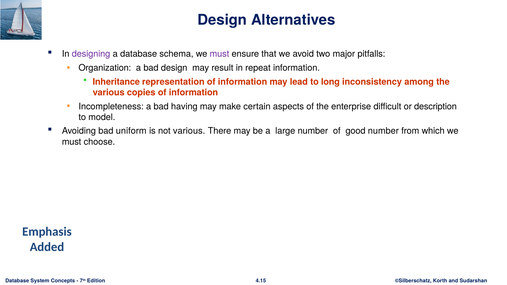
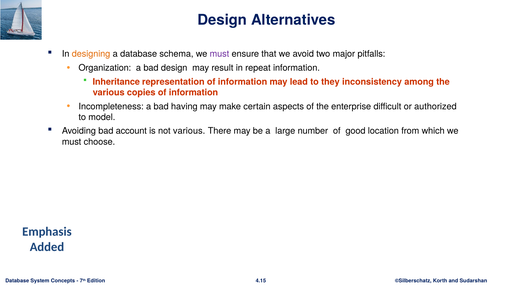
designing colour: purple -> orange (91, 54)
long: long -> they (330, 82)
description: description -> authorized (435, 106)
uniform: uniform -> account (131, 131)
good number: number -> location (383, 131)
